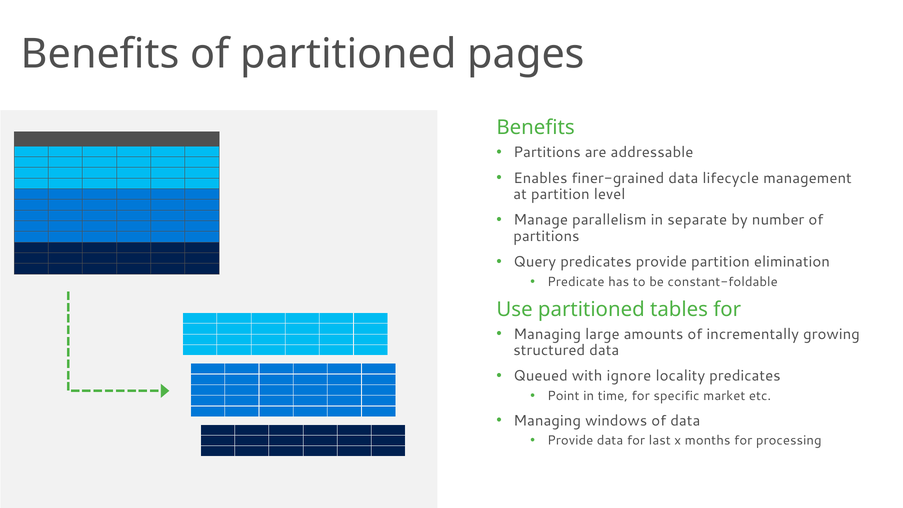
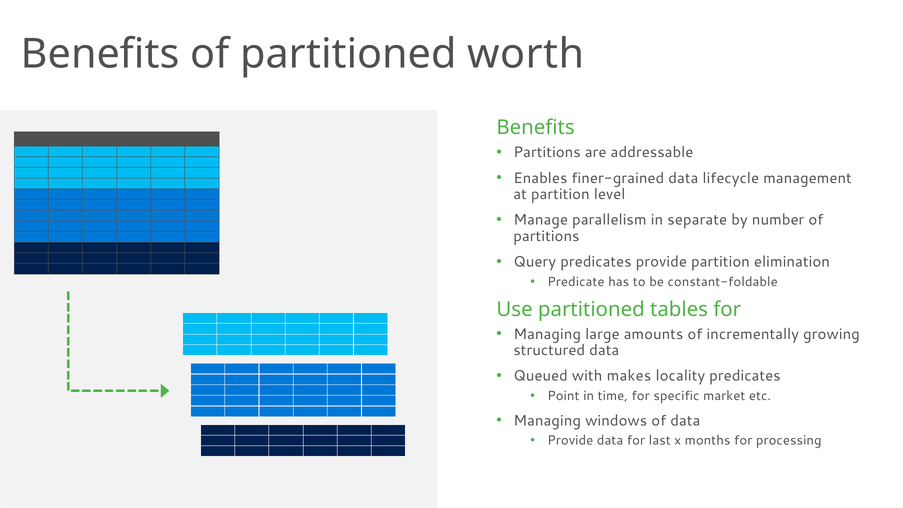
pages: pages -> worth (526, 54)
ignore: ignore -> makes (629, 376)
